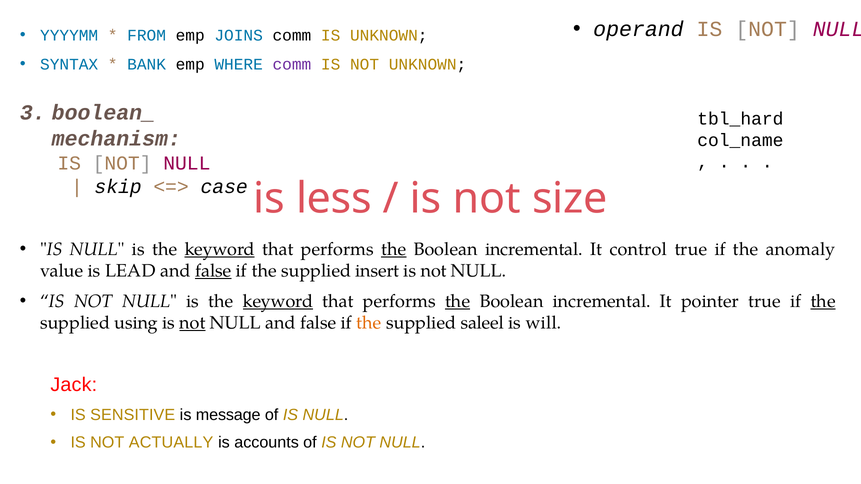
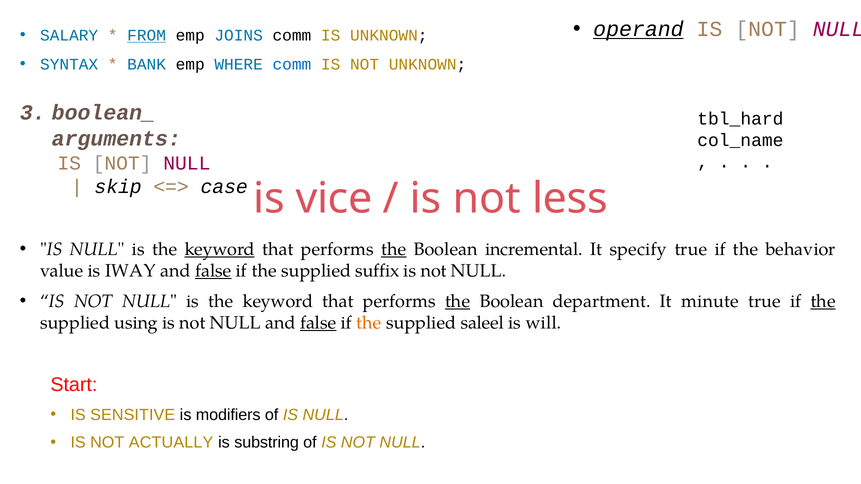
operand underline: none -> present (638, 29)
YYYYMM: YYYYMM -> SALARY (69, 35)
FROM underline: none -> present (147, 35)
comm colour: purple -> blue (292, 64)
mechanism: mechanism -> arguments (116, 139)
less: less -> vice (334, 199)
size: size -> less (570, 199)
control: control -> specify (638, 250)
anomaly: anomaly -> behavior (801, 250)
LEAD: LEAD -> IWAY (130, 271)
insert: insert -> suffix (377, 271)
keyword underline: present -> none (278, 301)
incremental: incremental -> department (602, 301)
pointer: pointer -> minute (710, 301)
not underline: present -> none (192, 323)
false underline: none -> present (318, 323)
Jack: Jack -> Start (74, 385)
message: message -> modifiers (228, 415)
accounts: accounts -> substring (267, 443)
